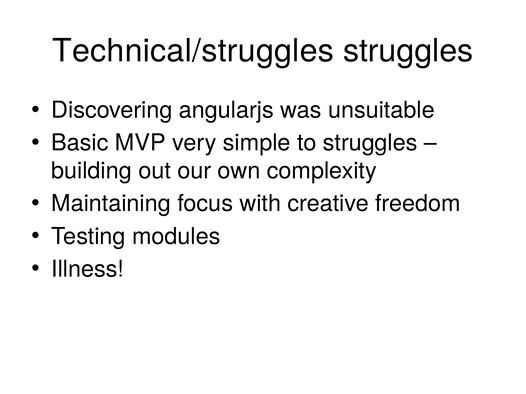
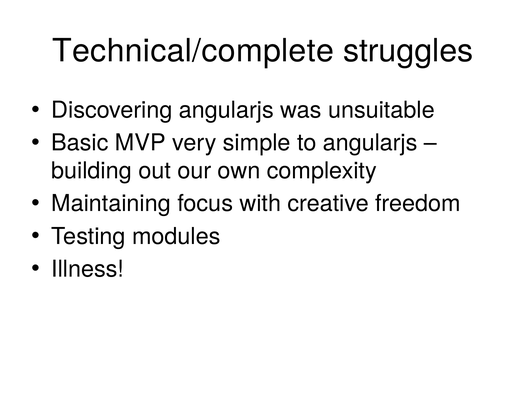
Technical/struggles: Technical/struggles -> Technical/complete (193, 51)
to struggles: struggles -> angularjs (370, 143)
